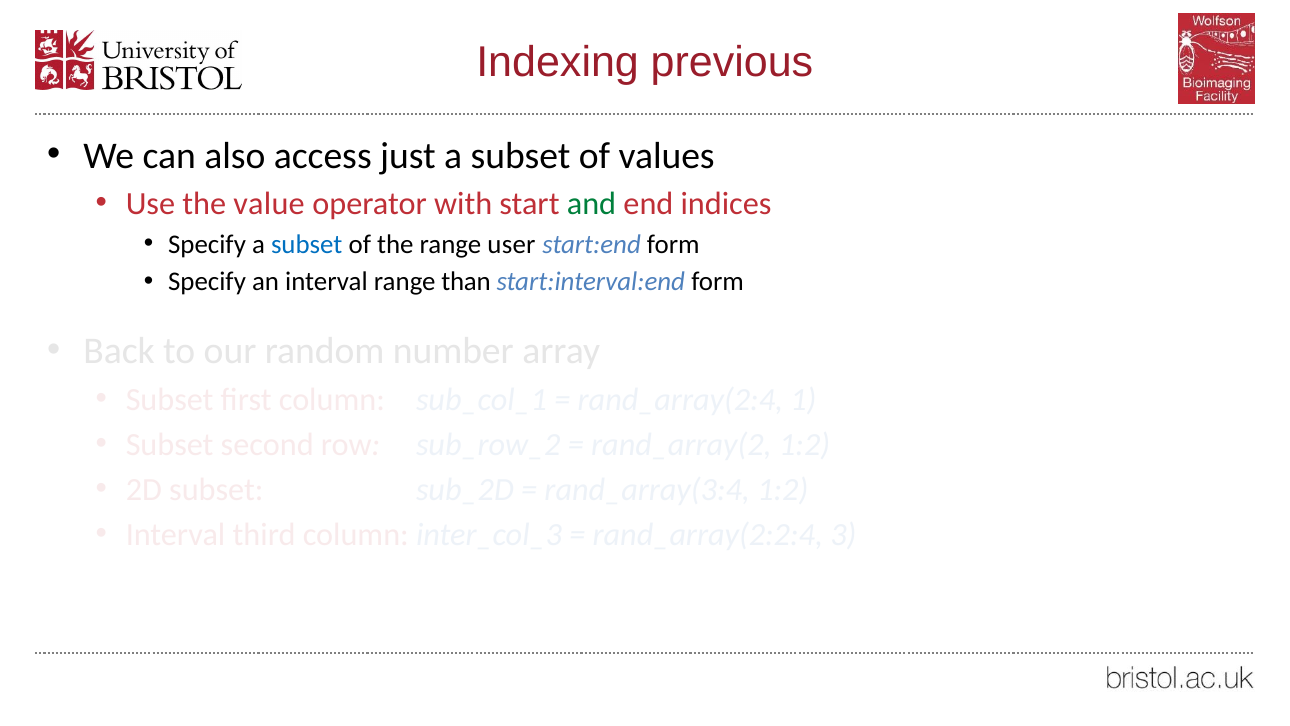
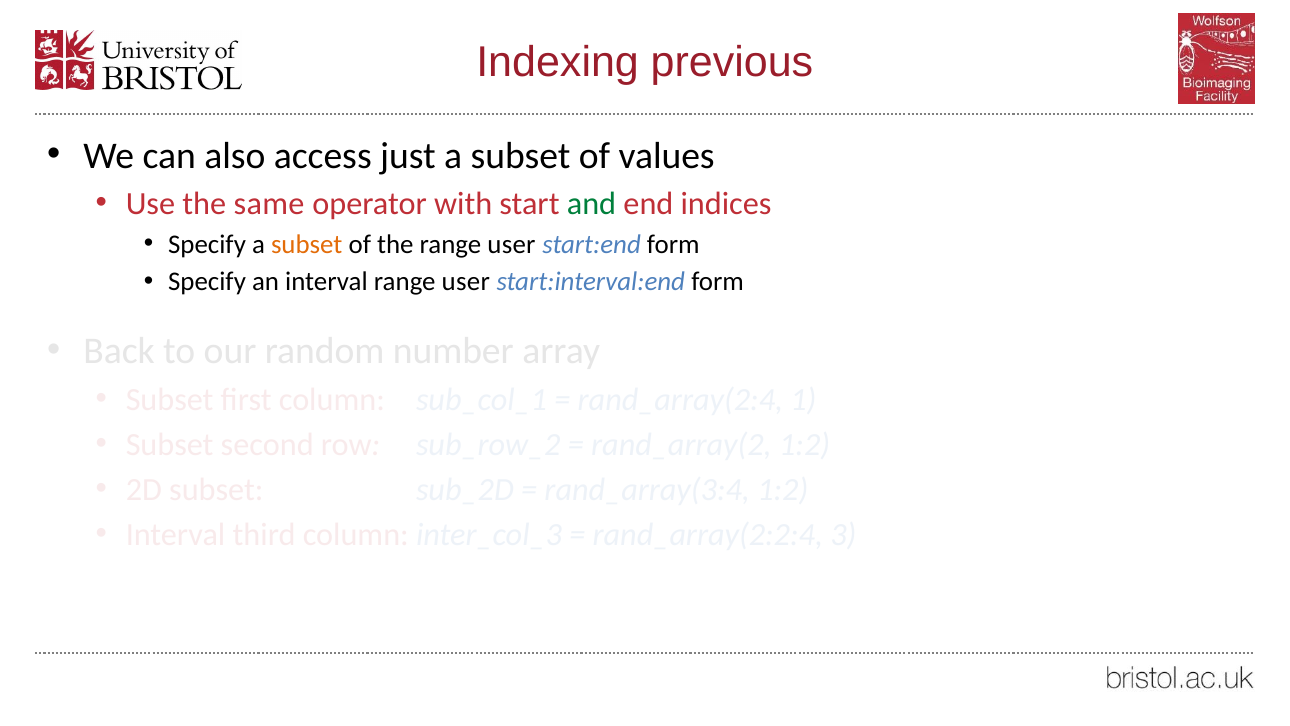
value: value -> same (269, 204)
subset colour: blue -> orange (307, 244)
interval range than: than -> user (466, 282)
